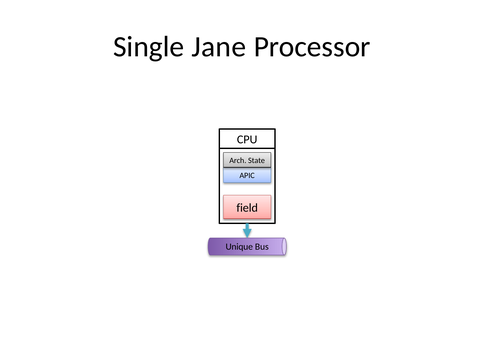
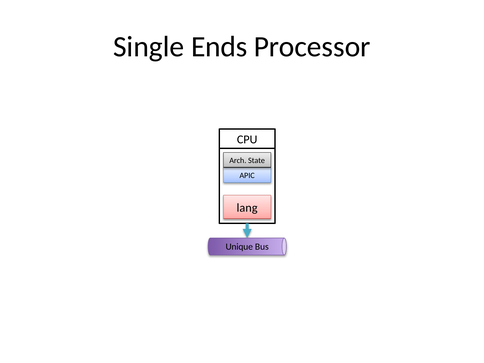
Jane: Jane -> Ends (219, 47)
field: field -> lang (247, 208)
